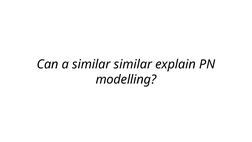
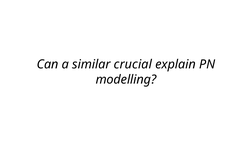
similar similar: similar -> crucial (133, 64)
